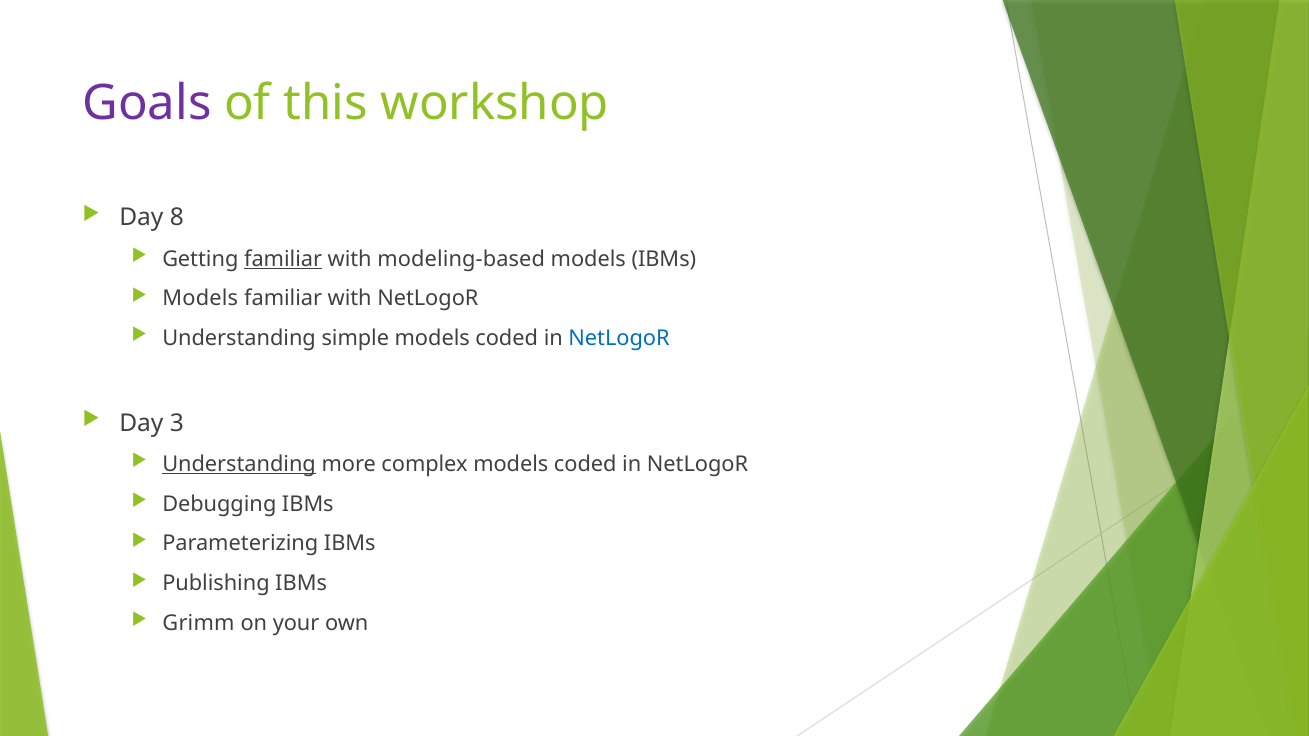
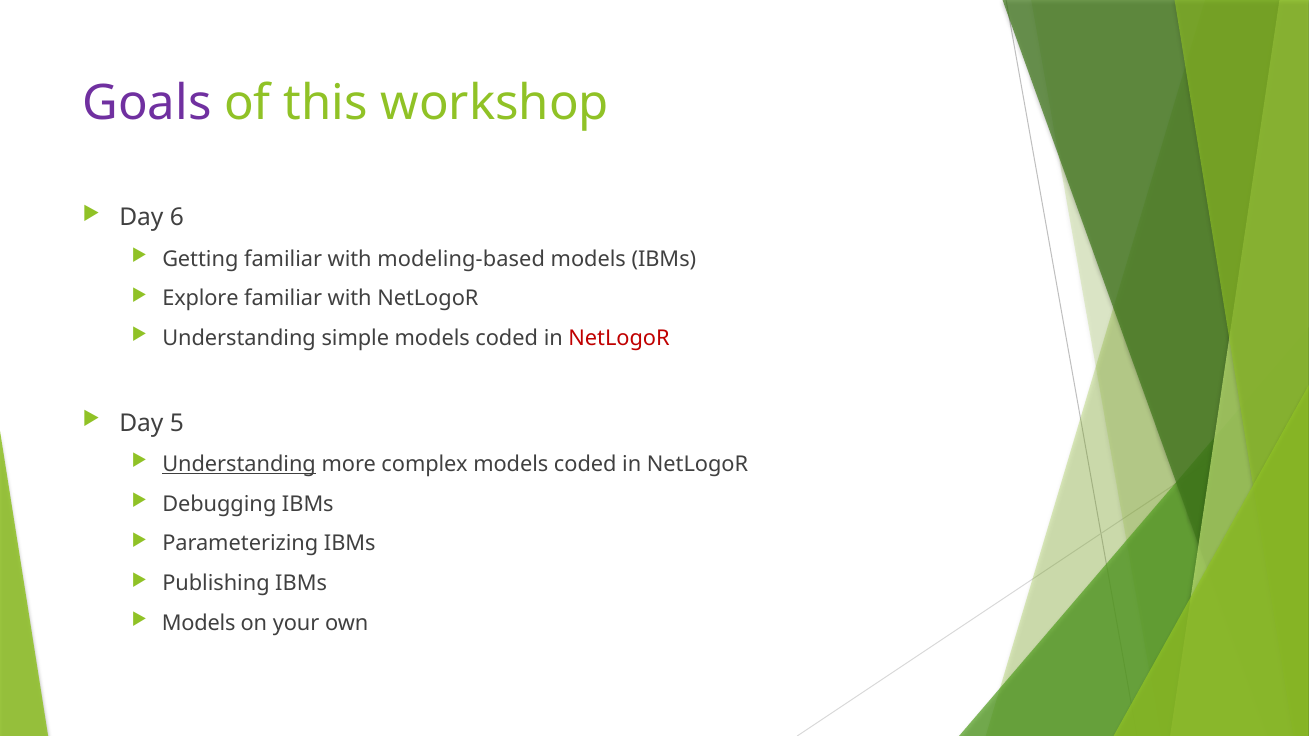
8: 8 -> 6 (177, 218)
familiar underline: present -> none (283, 259)
Models: Models -> Explore (200, 299)
NetLogoR colour: blue -> red (619, 338)
3: 3 -> 5 (177, 423)
Grimm: Grimm -> Models (199, 624)
